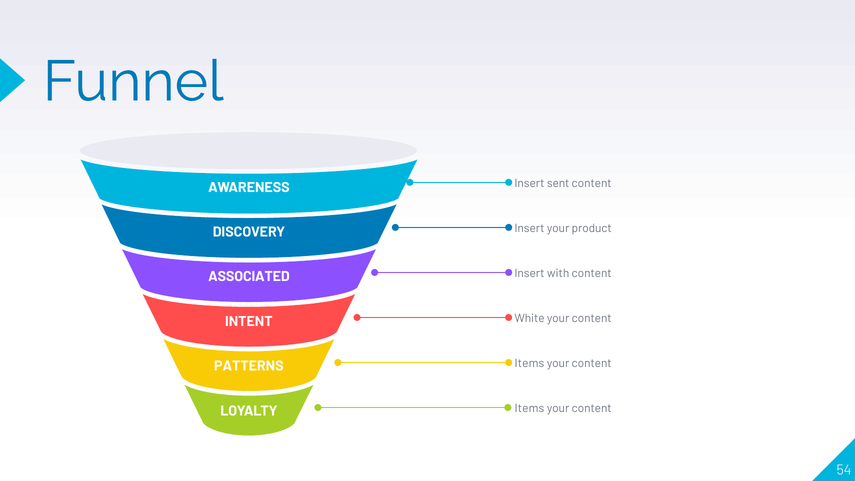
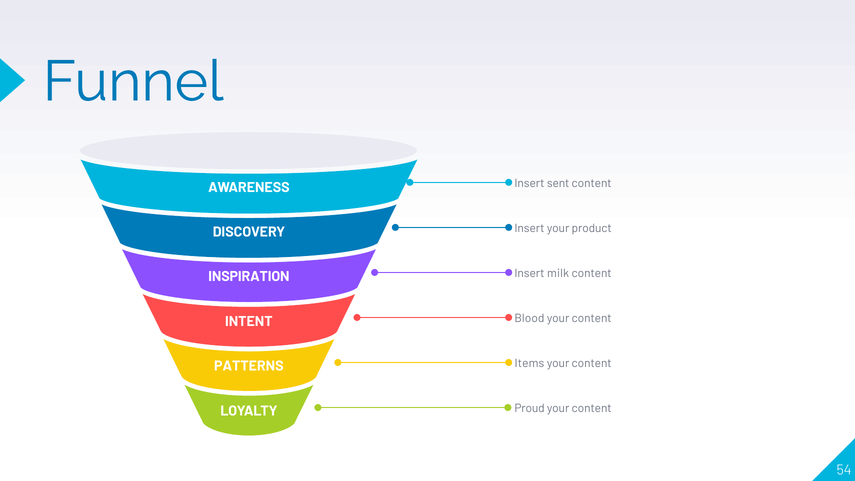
with: with -> milk (558, 273)
ASSOCIATED: ASSOCIATED -> INSPIRATION (249, 277)
White: White -> Blood (529, 318)
Items: Items -> Proud (530, 408)
